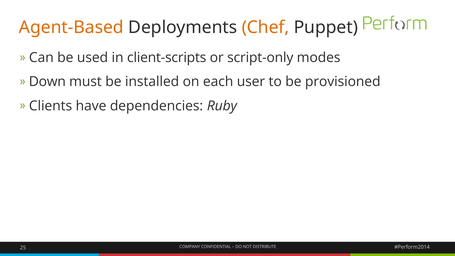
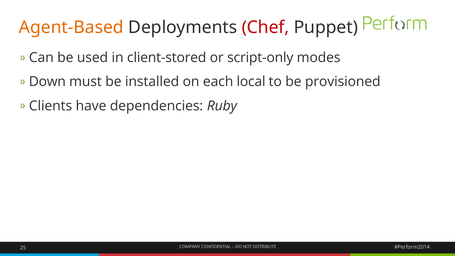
Chef colour: orange -> red (265, 27)
client-scripts: client-scripts -> client-stored (167, 58)
user: user -> local (251, 82)
